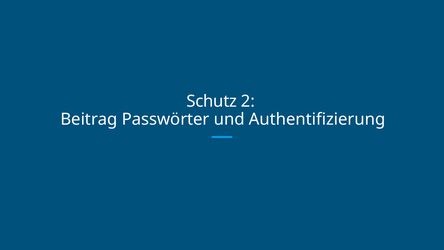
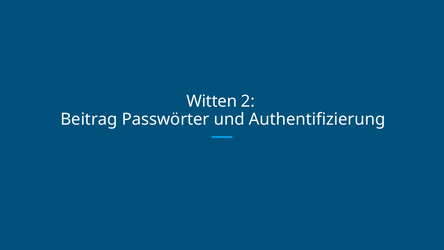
Schutz: Schutz -> Witten (212, 101)
